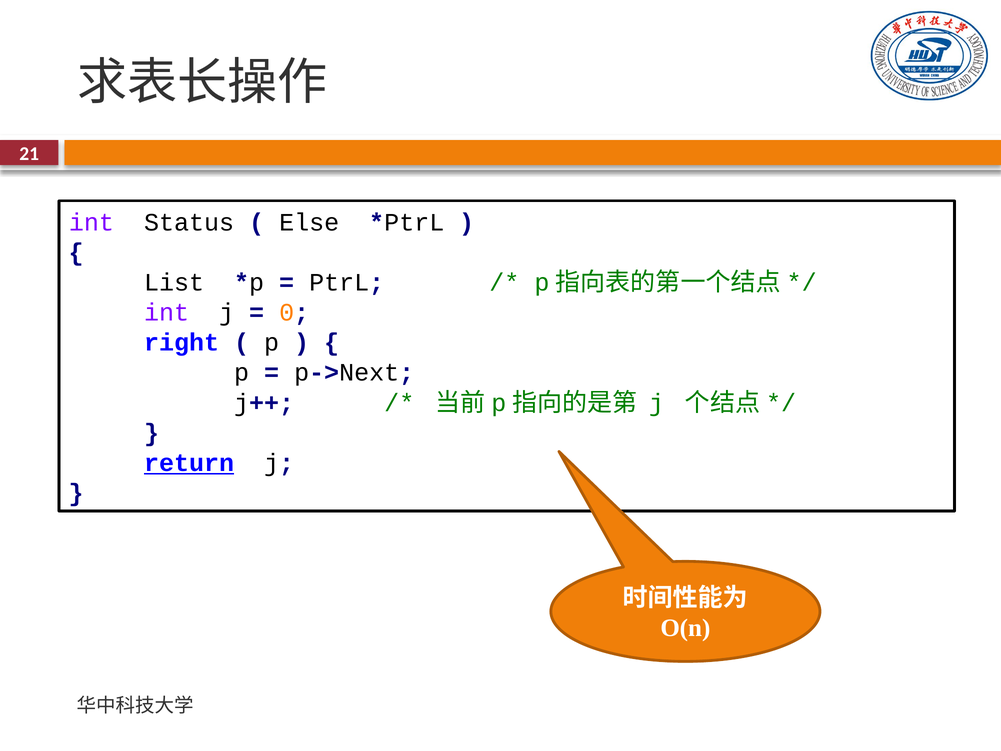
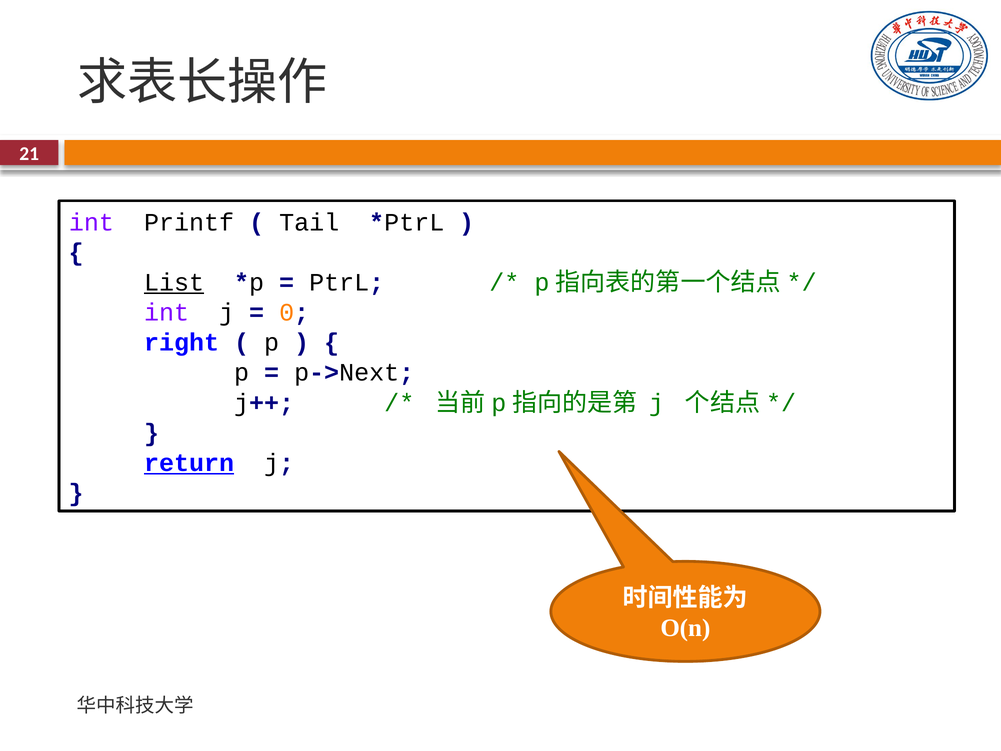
Status: Status -> Printf (189, 222)
Else: Else -> Tail (309, 222)
List underline: none -> present (174, 283)
